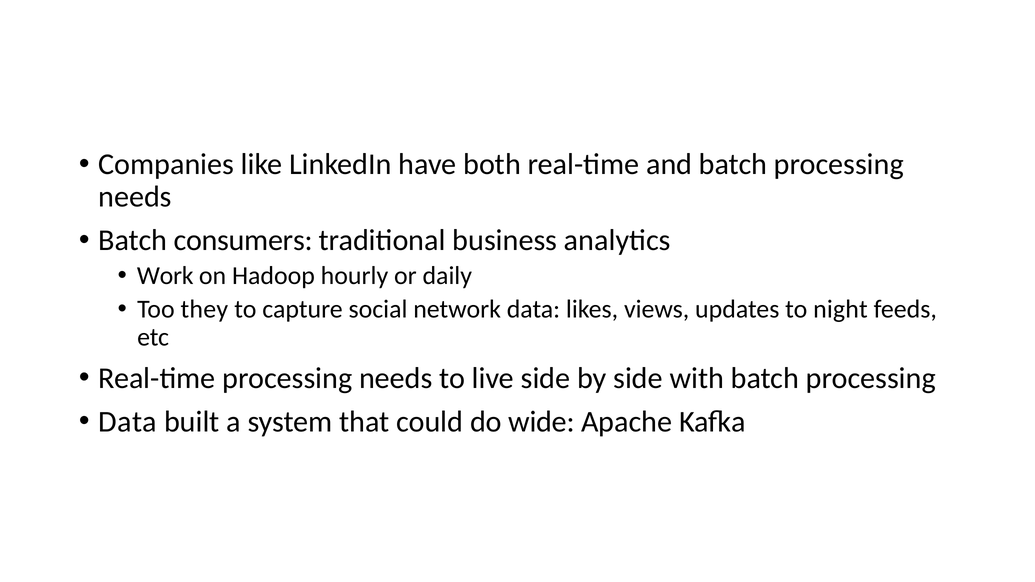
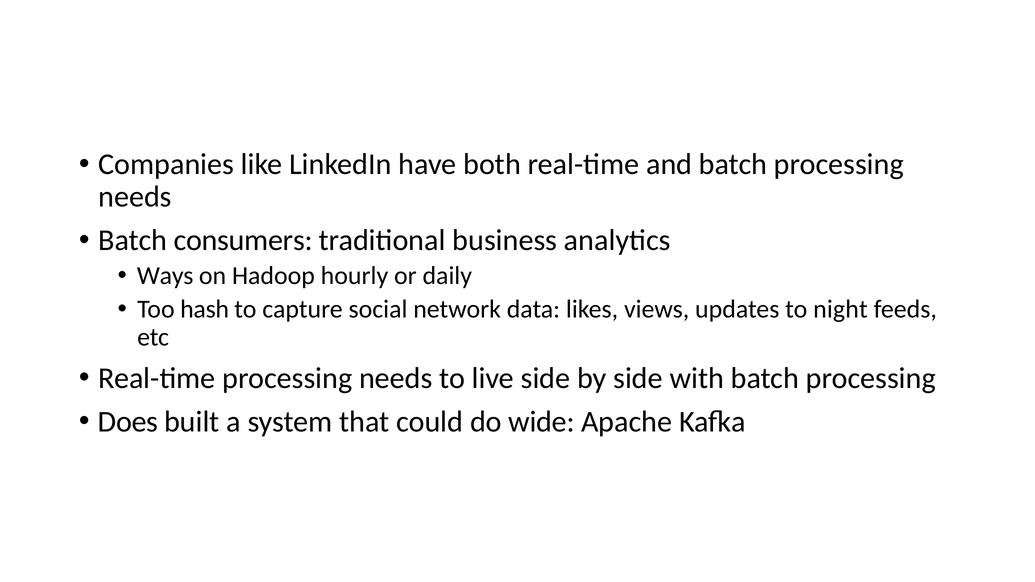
Work: Work -> Ways (165, 276)
they: they -> hash (205, 309)
Data: Data -> Does (128, 422)
